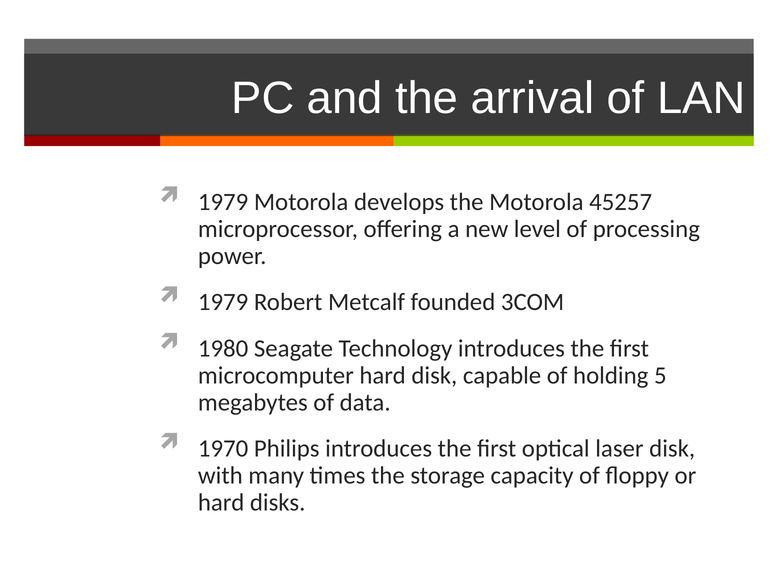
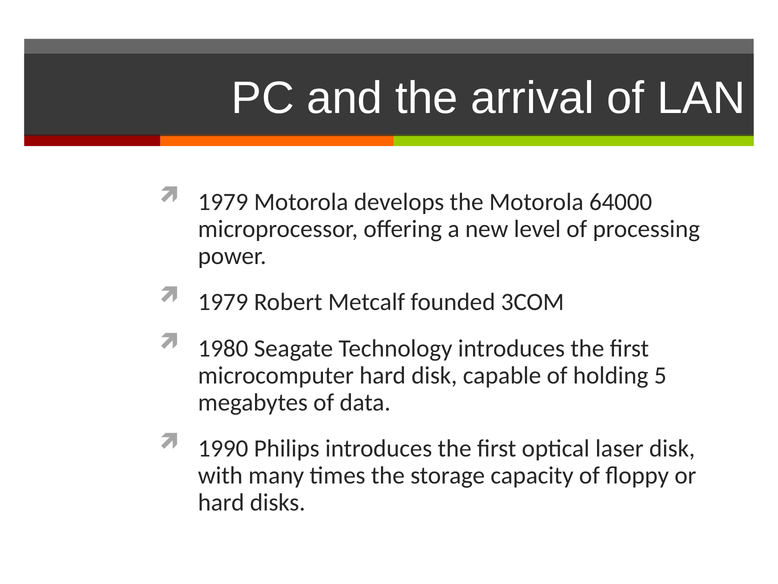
45257: 45257 -> 64000 (621, 202)
1970: 1970 -> 1990 (223, 448)
